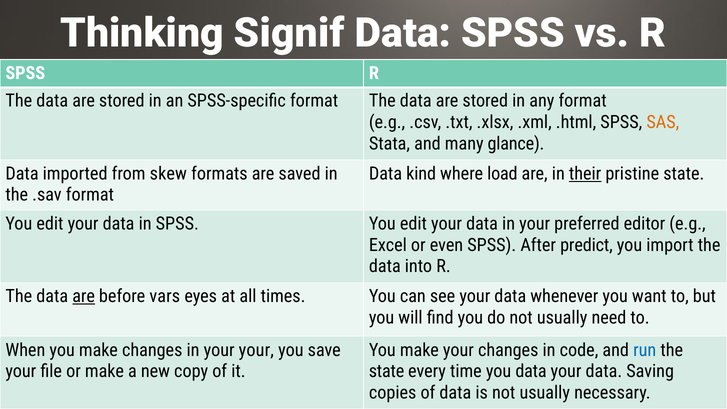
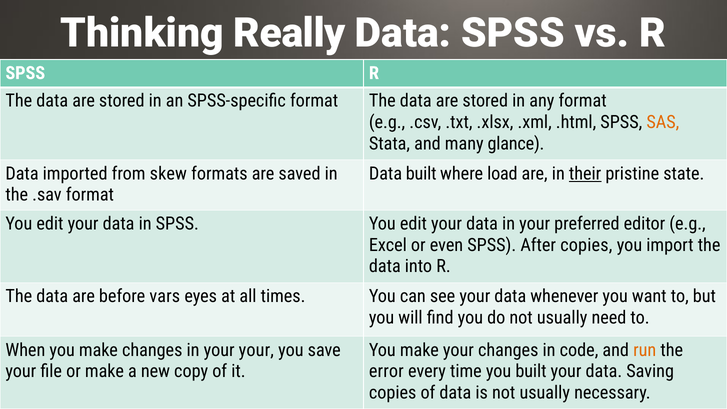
Signif: Signif -> Really (290, 33)
Data kind: kind -> built (421, 173)
After predict: predict -> copies (586, 245)
are underline: present -> none (84, 296)
run colour: blue -> orange (645, 350)
state: state -> error (386, 371)
you data: data -> built (531, 371)
